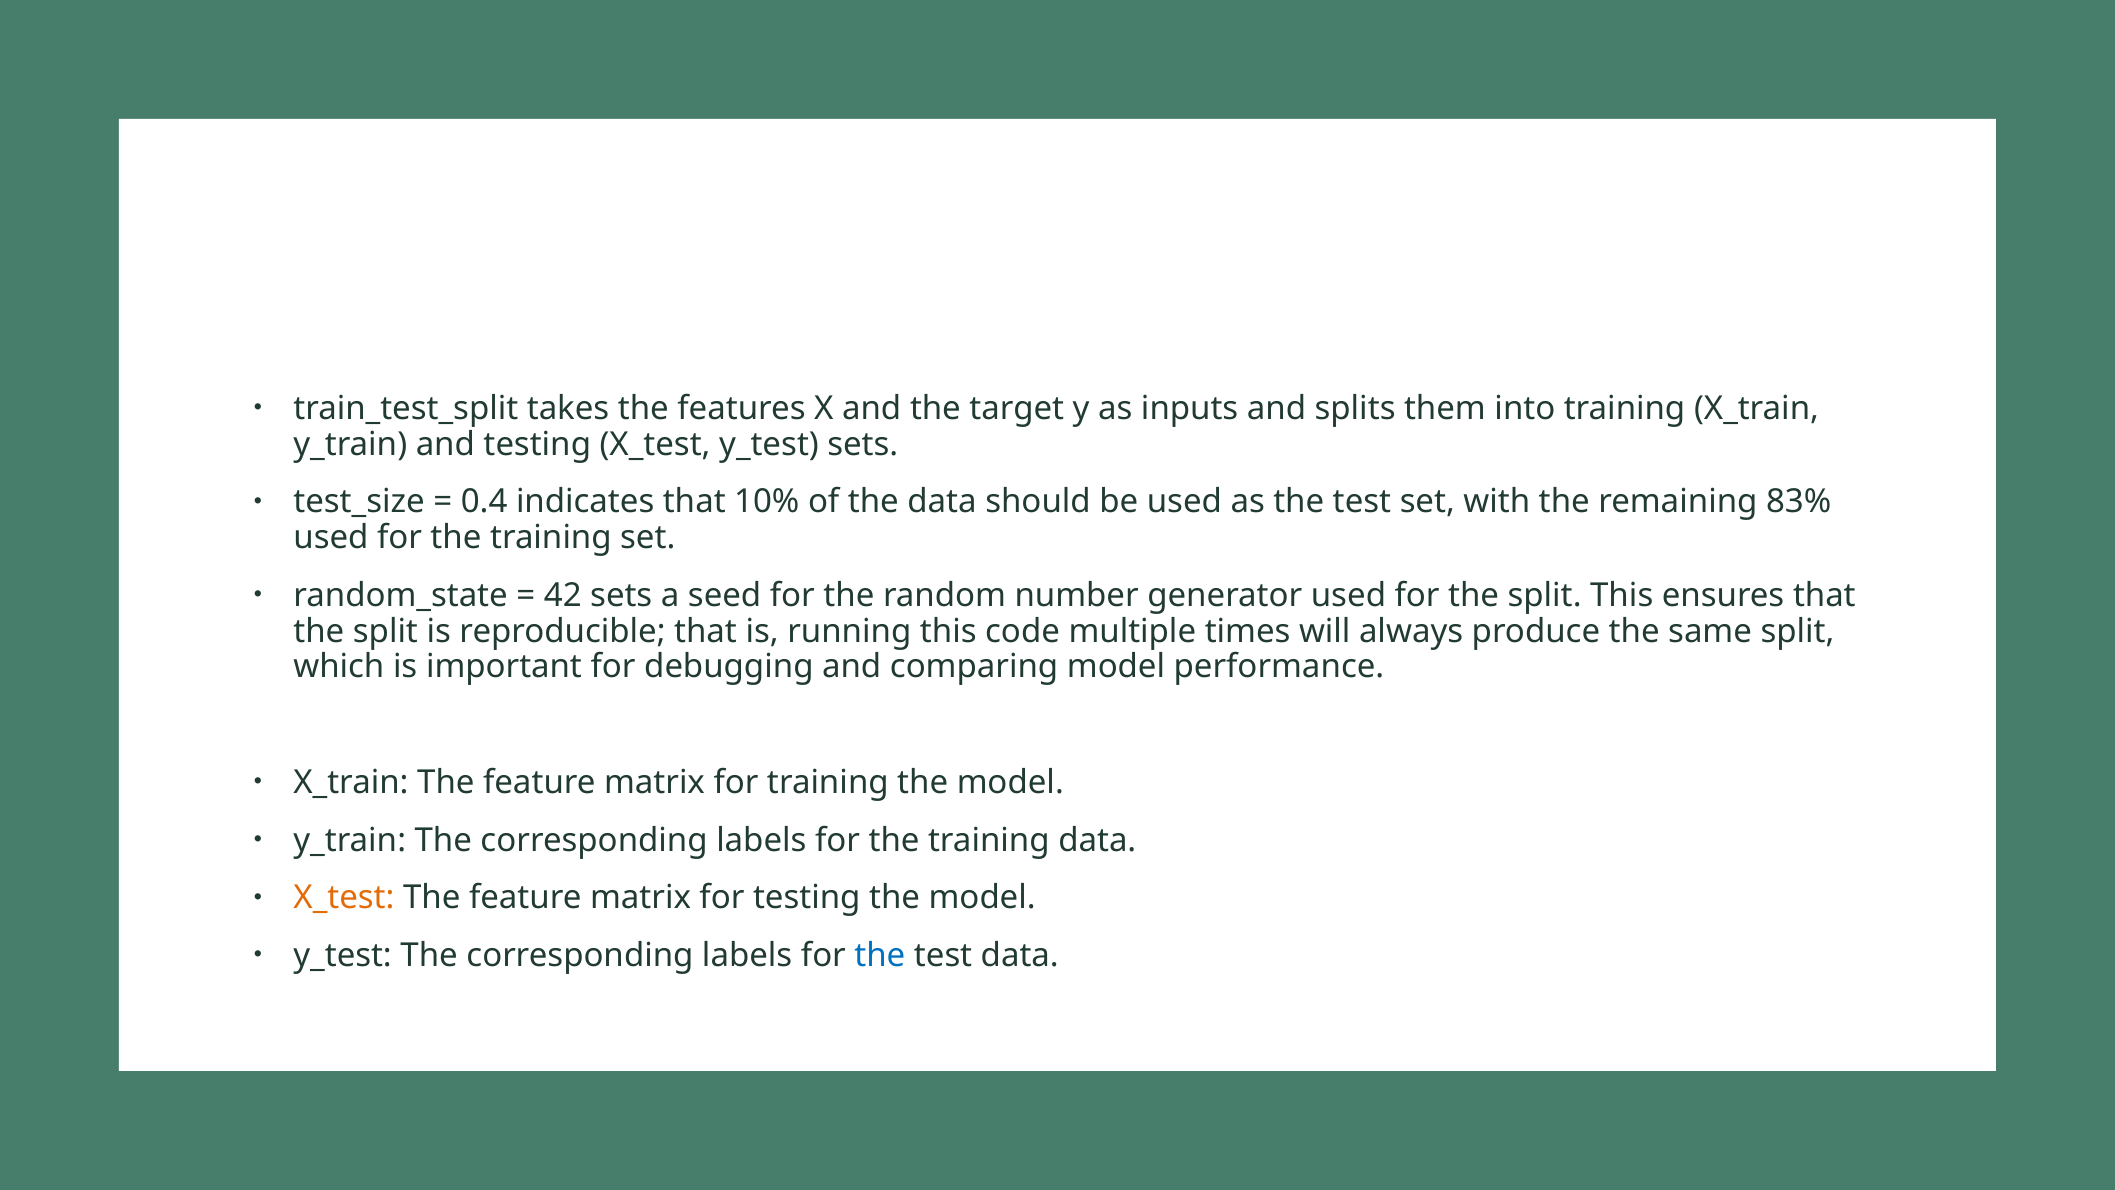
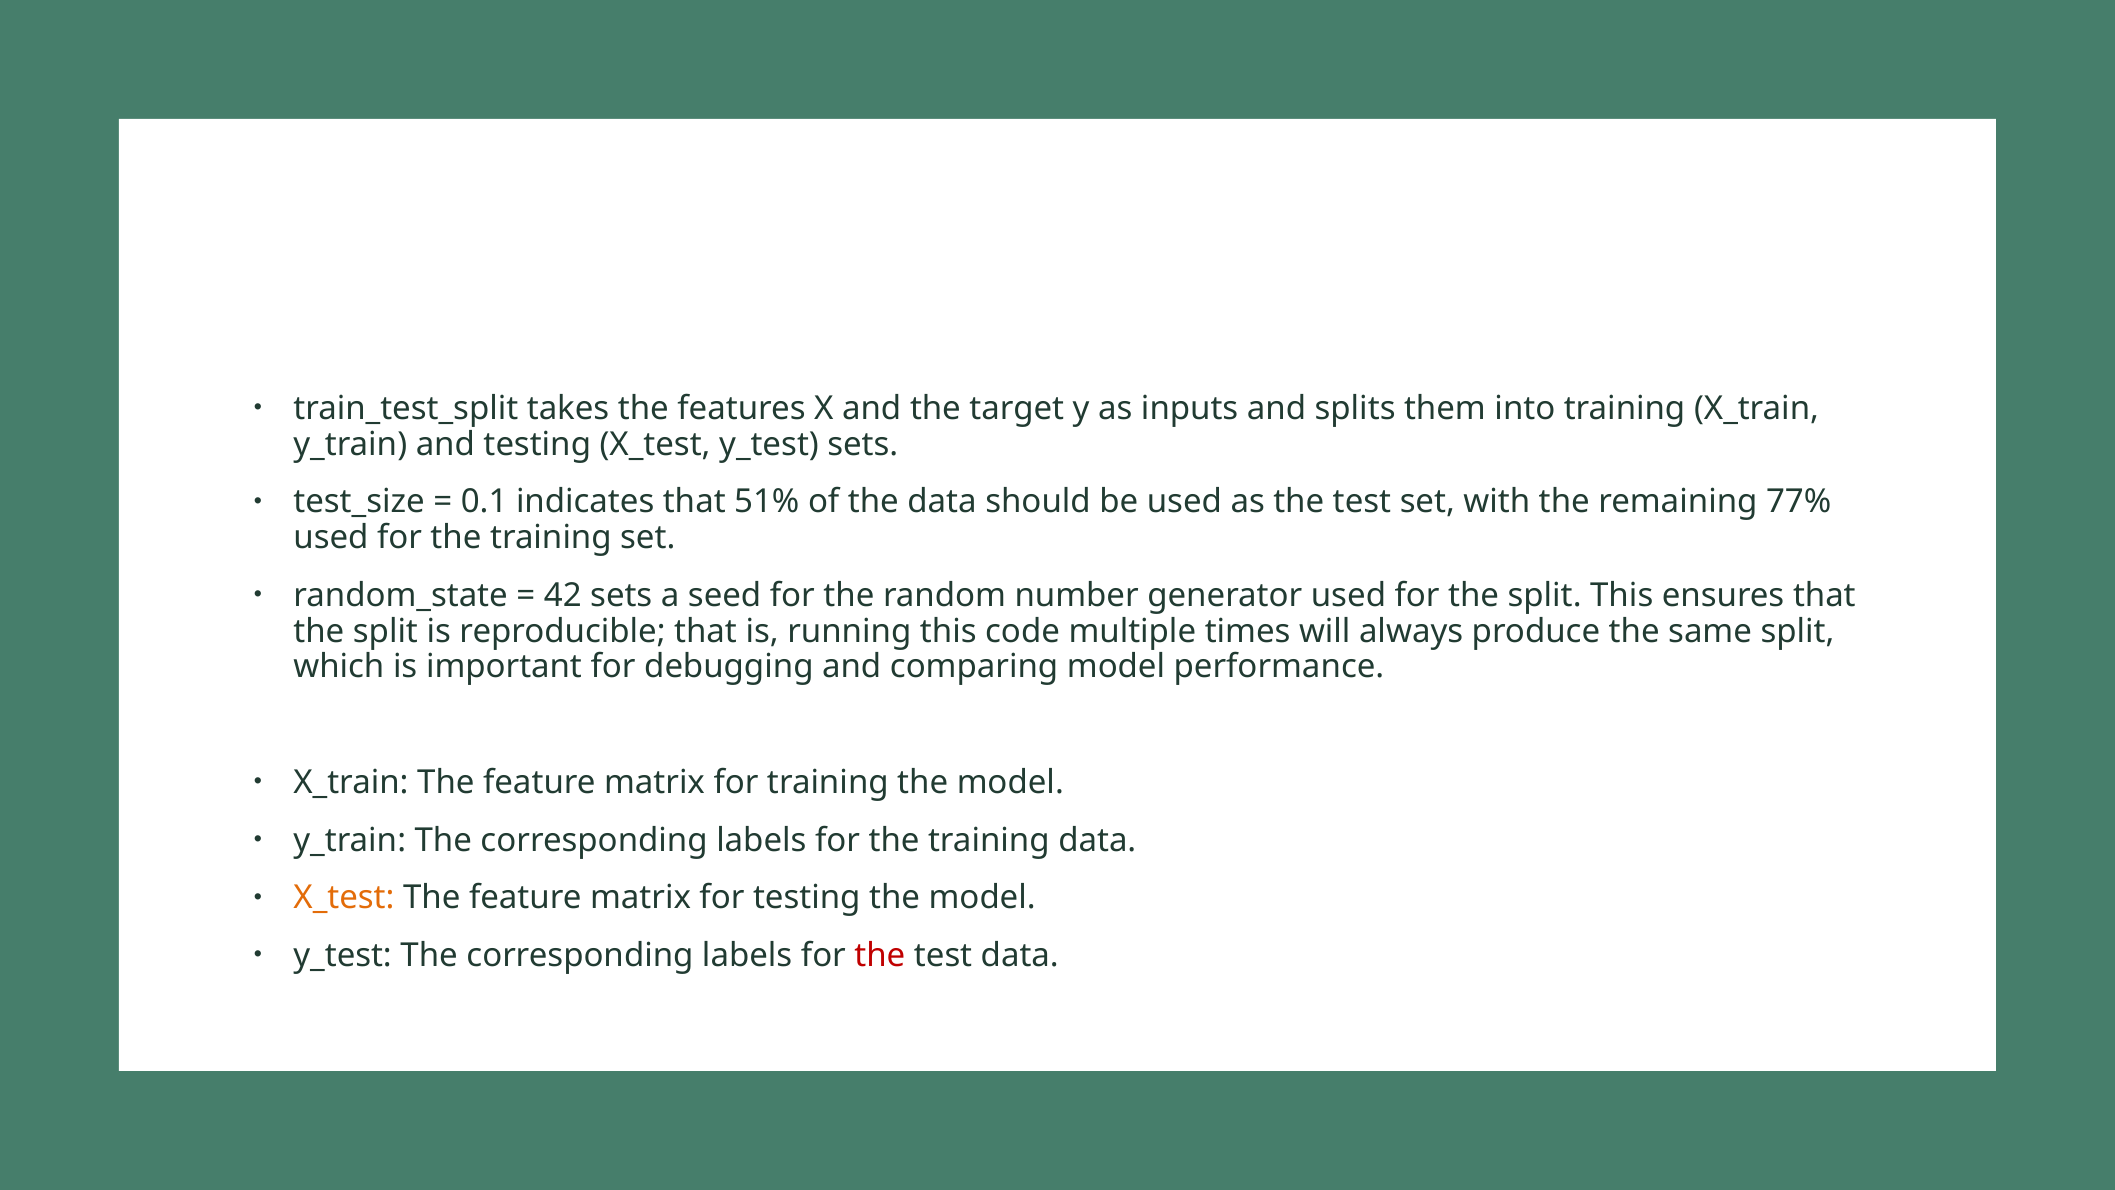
0.4: 0.4 -> 0.1 (484, 502)
10%: 10% -> 51% (767, 502)
83%: 83% -> 77% (1799, 502)
the colour: blue -> red (880, 955)
